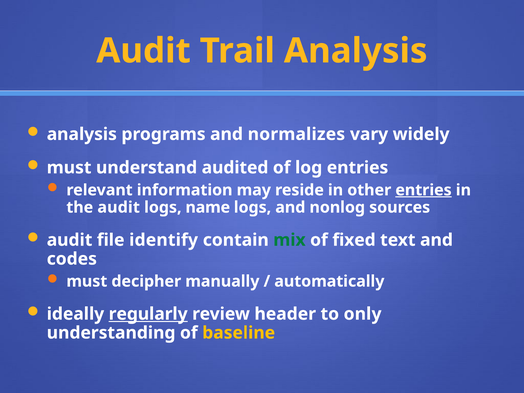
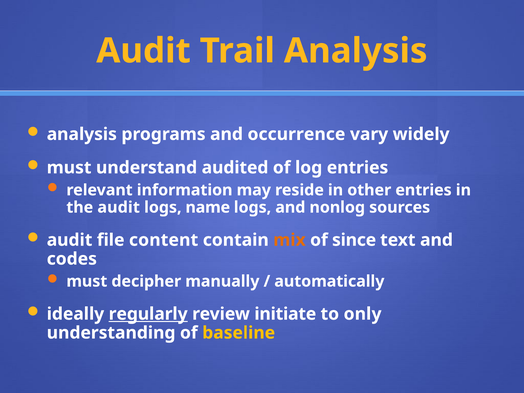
normalizes: normalizes -> occurrence (296, 134)
entries underline: present -> none (424, 190)
identify: identify -> content (164, 240)
mix colour: green -> orange (289, 240)
fixed: fixed -> since (354, 240)
header: header -> initiate (285, 314)
